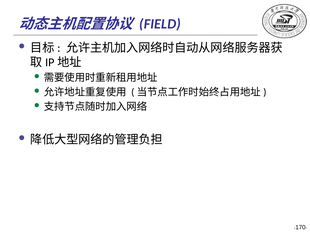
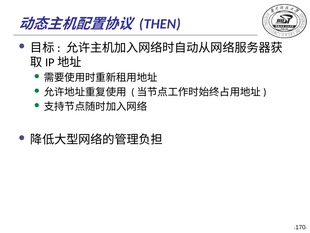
FIELD: FIELD -> THEN (160, 24)
